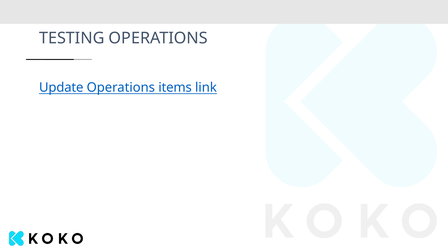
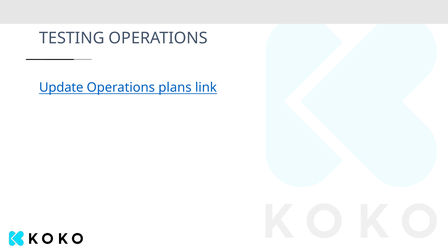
items: items -> plans (175, 88)
